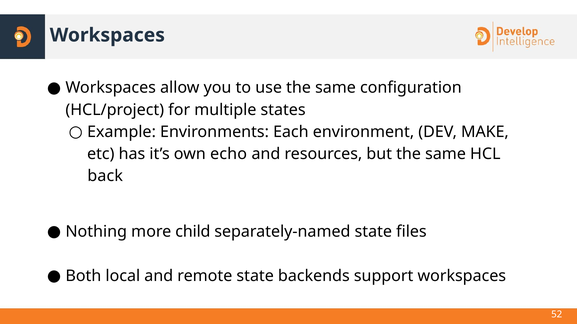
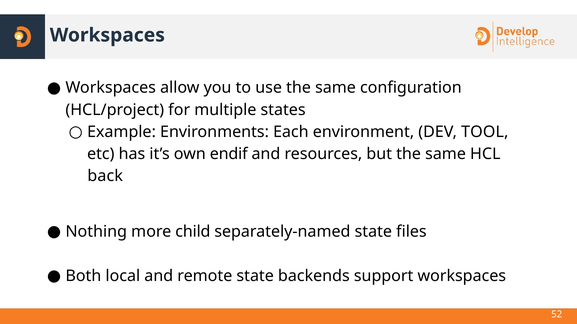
MAKE: MAKE -> TOOL (485, 132)
echo: echo -> endif (229, 154)
